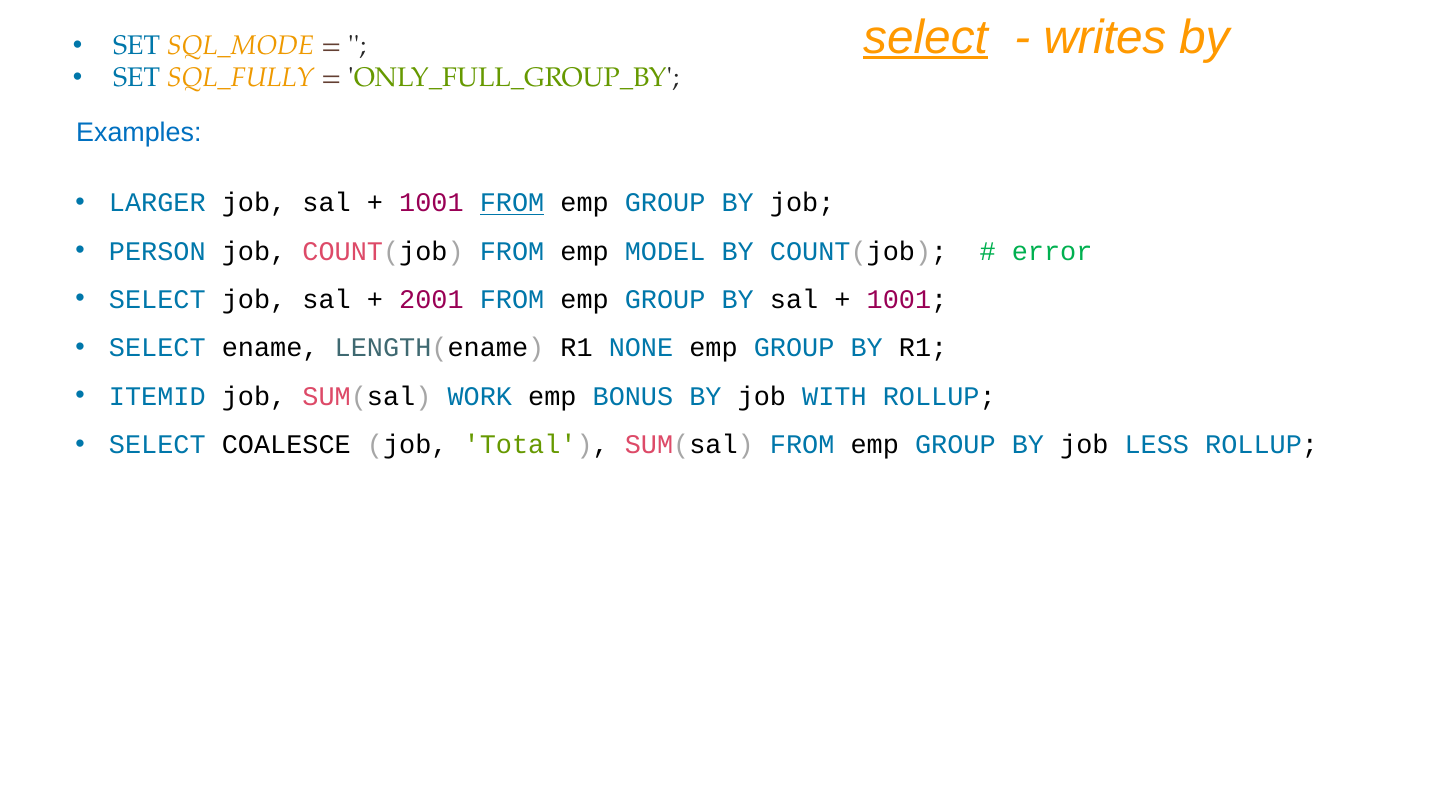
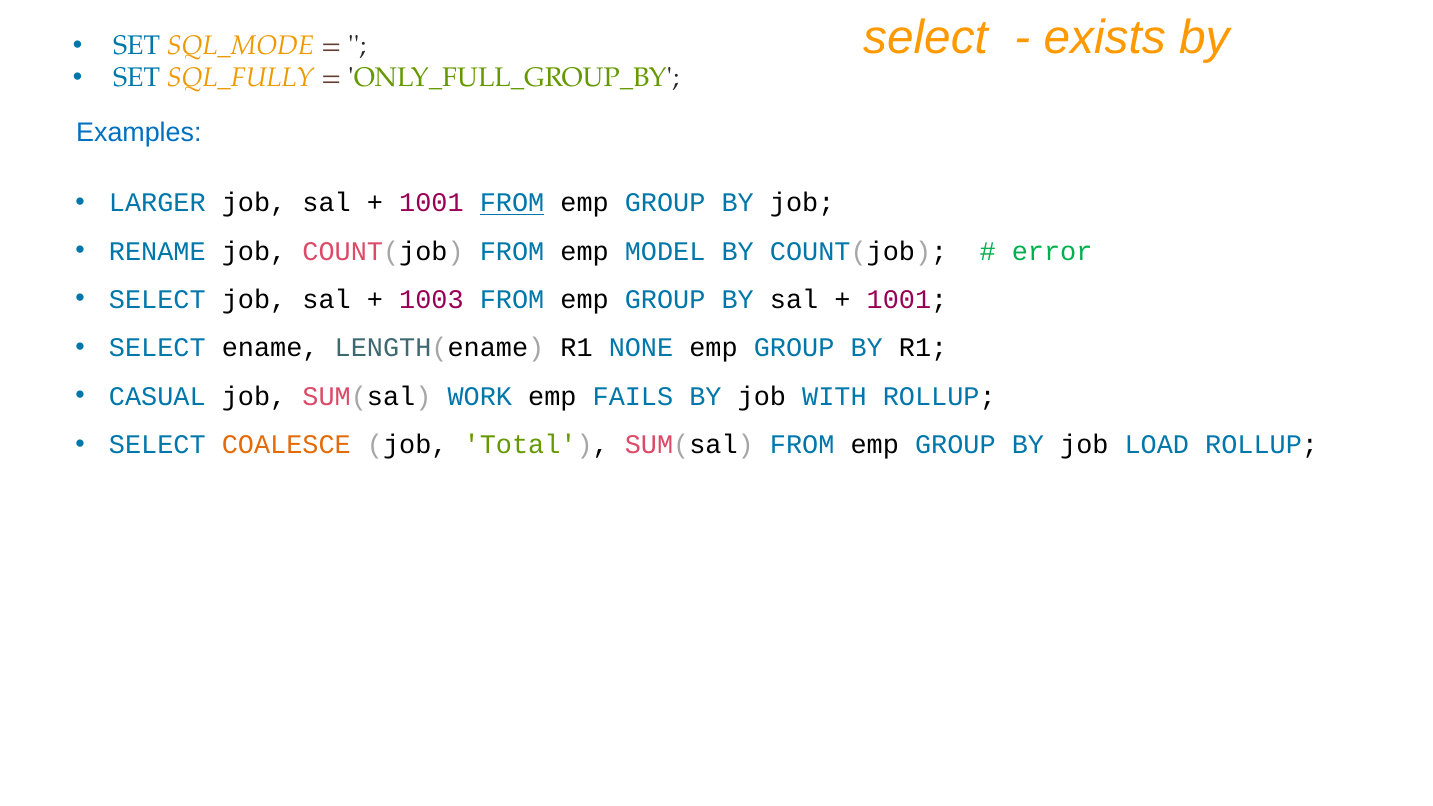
select underline: present -> none (926, 37)
writes: writes -> exists (1105, 37)
PERSON: PERSON -> RENAME (157, 251)
2001: 2001 -> 1003 (431, 300)
ITEMID: ITEMID -> CASUAL (157, 396)
BONUS: BONUS -> FAILS (633, 396)
COALESCE colour: black -> orange (286, 445)
LESS: LESS -> LOAD (1157, 445)
